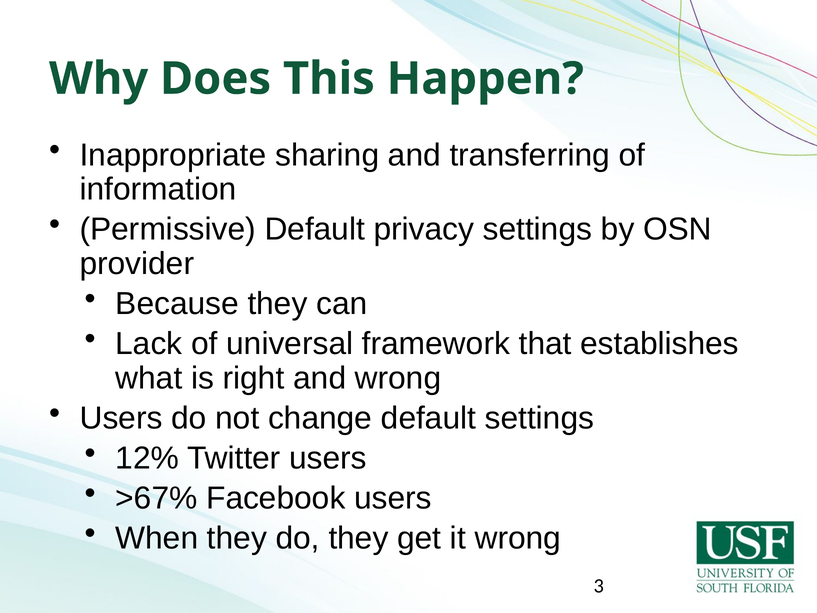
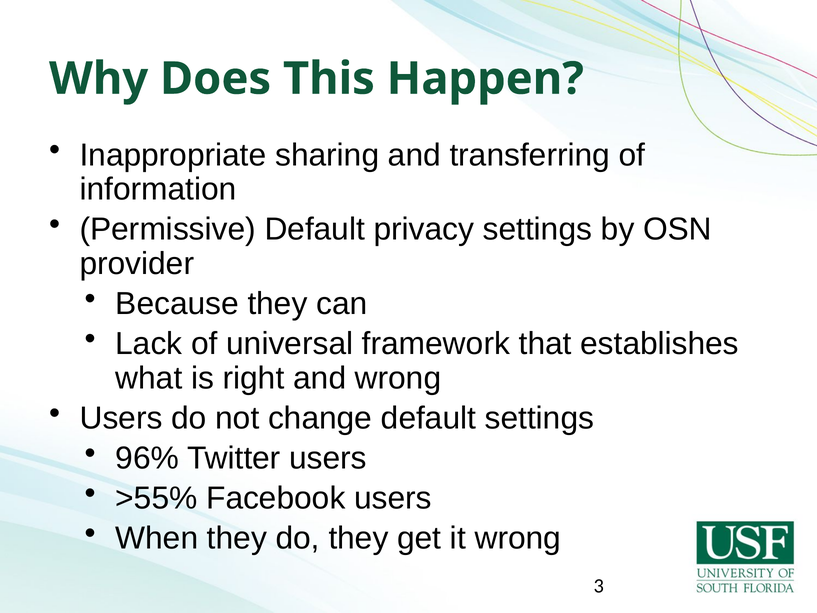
12%: 12% -> 96% (147, 458)
>67%: >67% -> >55% (156, 498)
